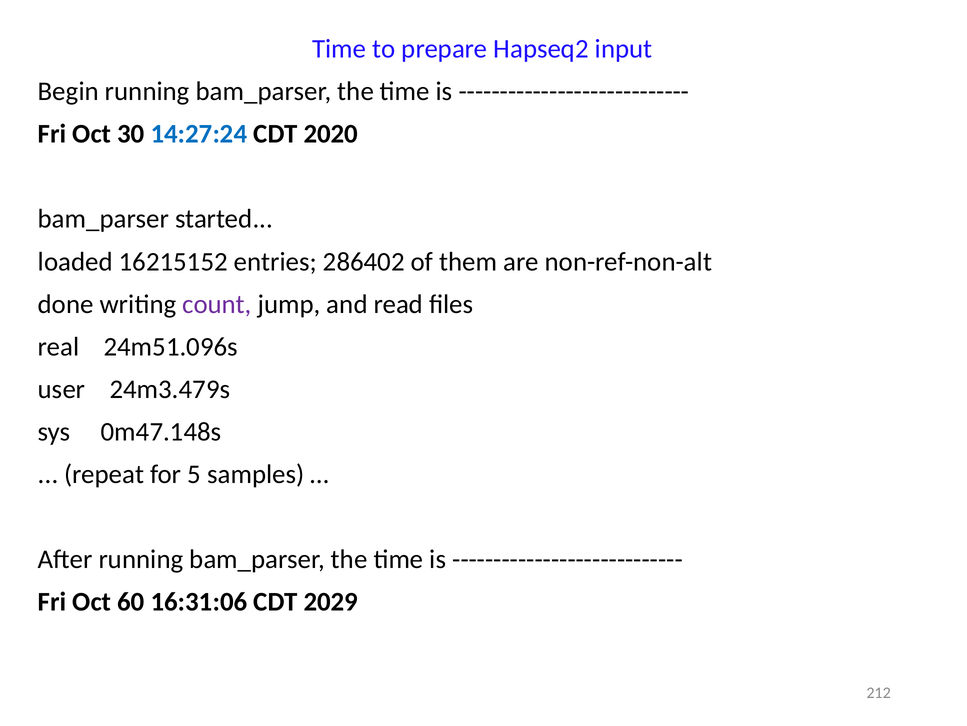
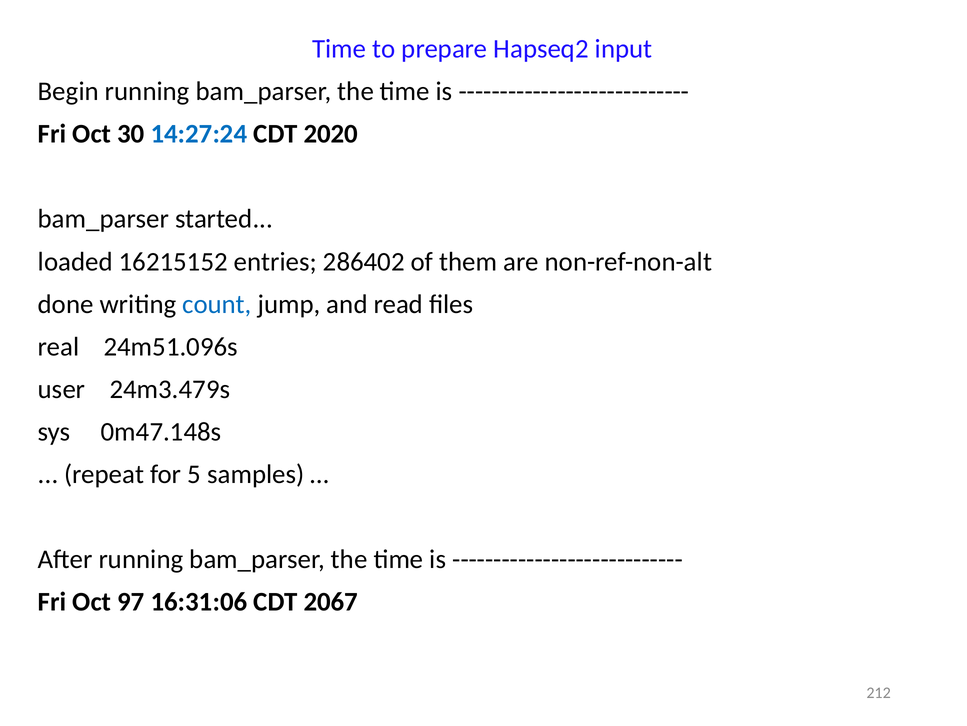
count colour: purple -> blue (217, 304)
60: 60 -> 97 (131, 601)
2029: 2029 -> 2067 (331, 601)
